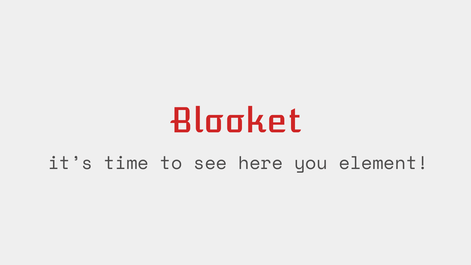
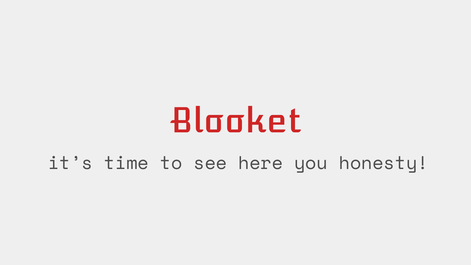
element: element -> honesty (384, 163)
